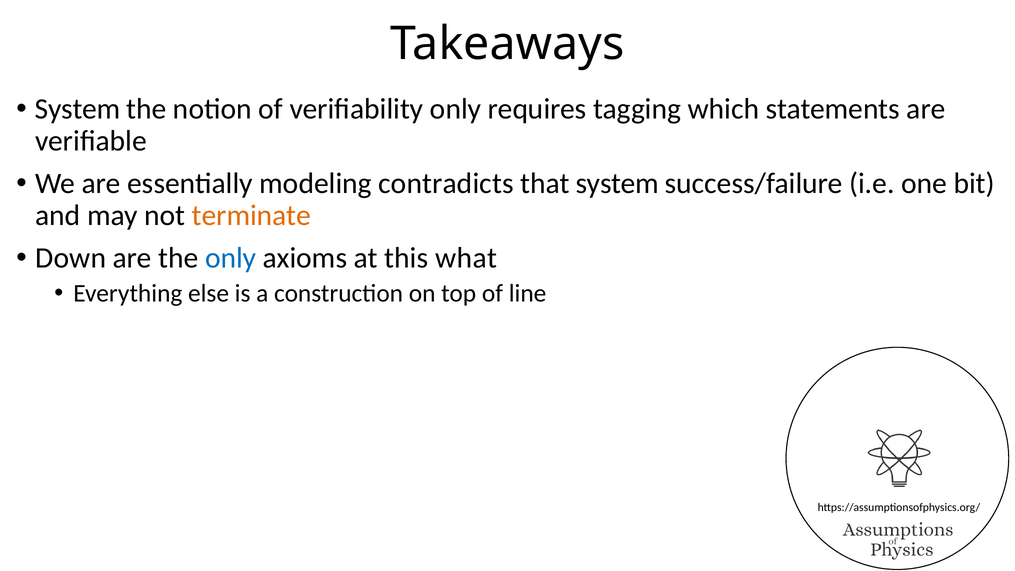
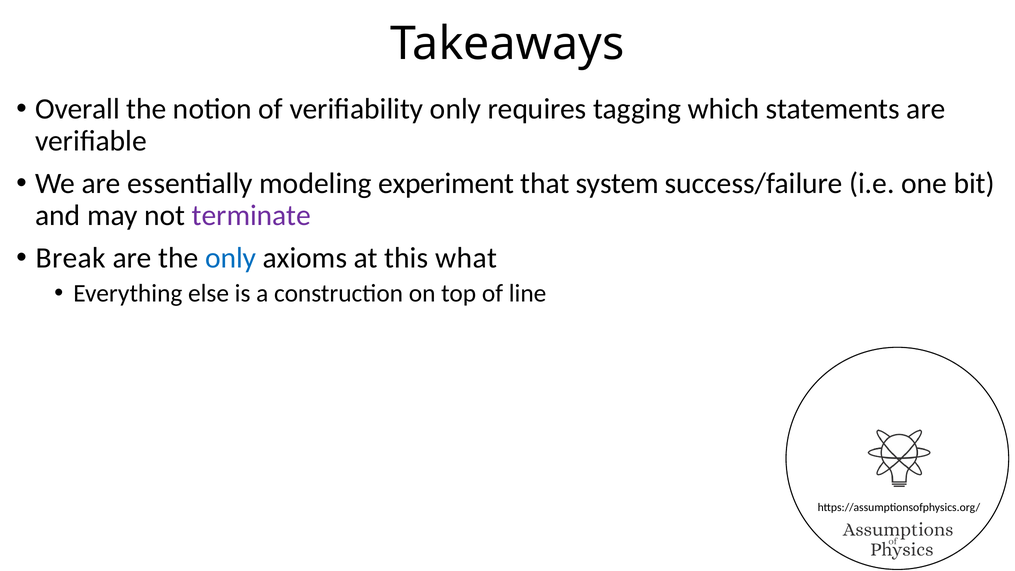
System: System -> Overall (78, 109)
contradicts: contradicts -> experiment (446, 184)
terminate colour: orange -> purple (251, 216)
Down: Down -> Break (71, 258)
